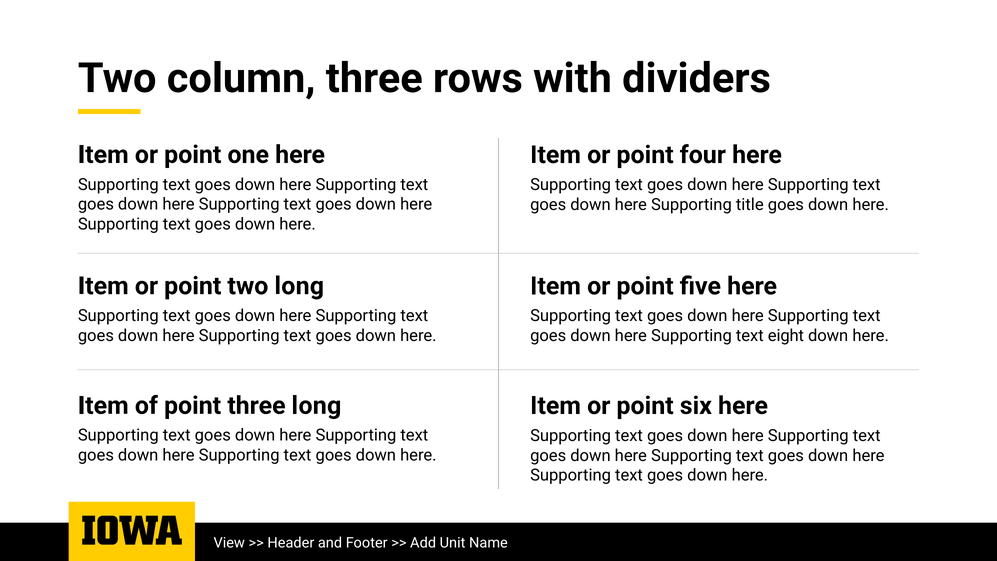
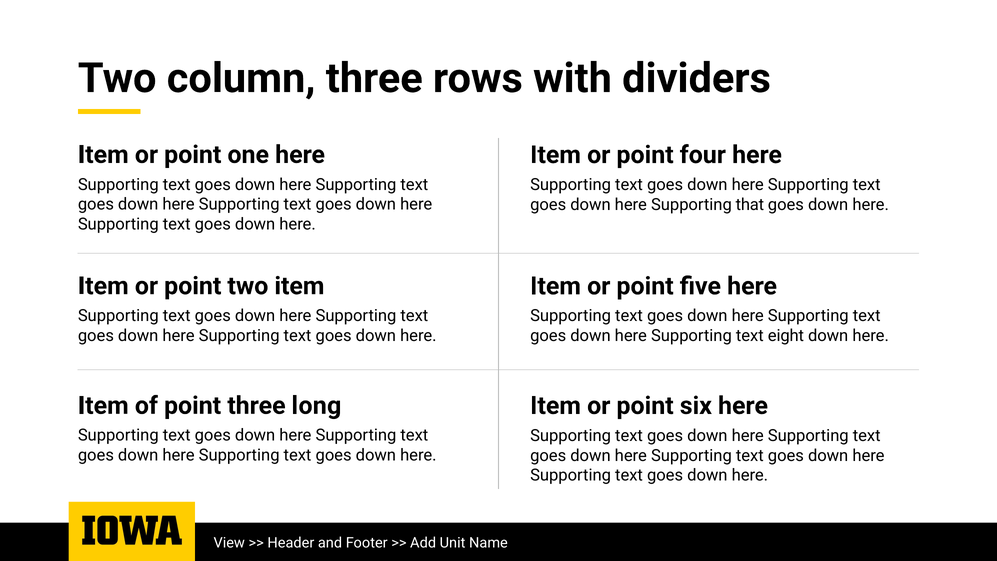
title: title -> that (750, 205)
two long: long -> item (299, 286)
